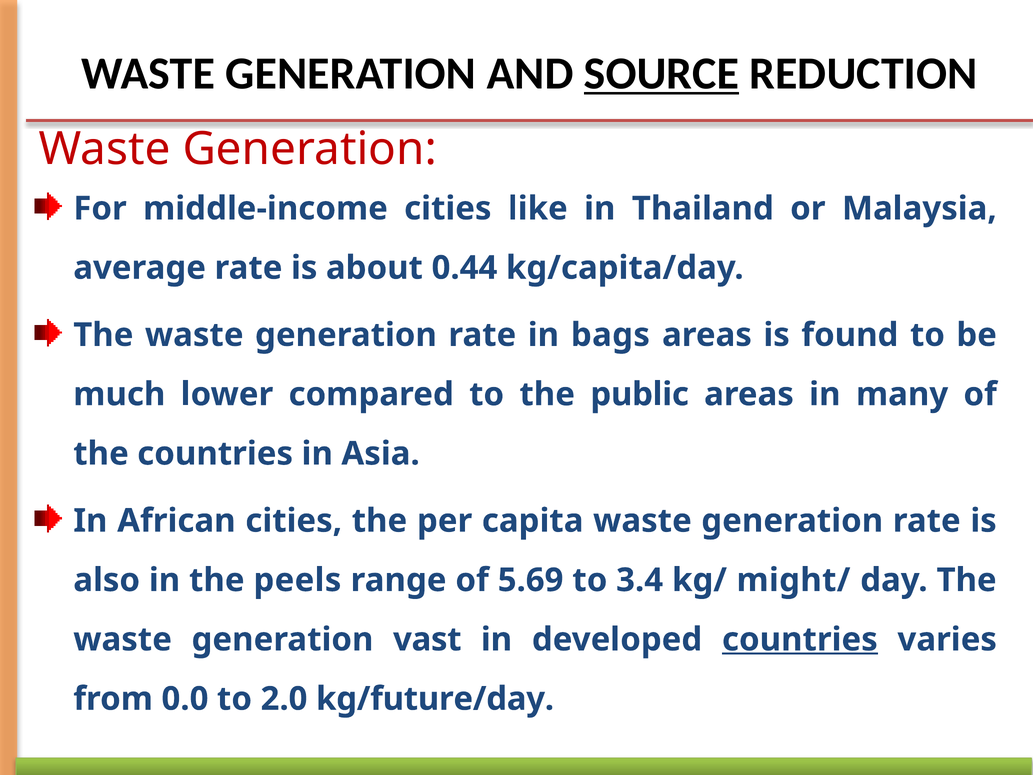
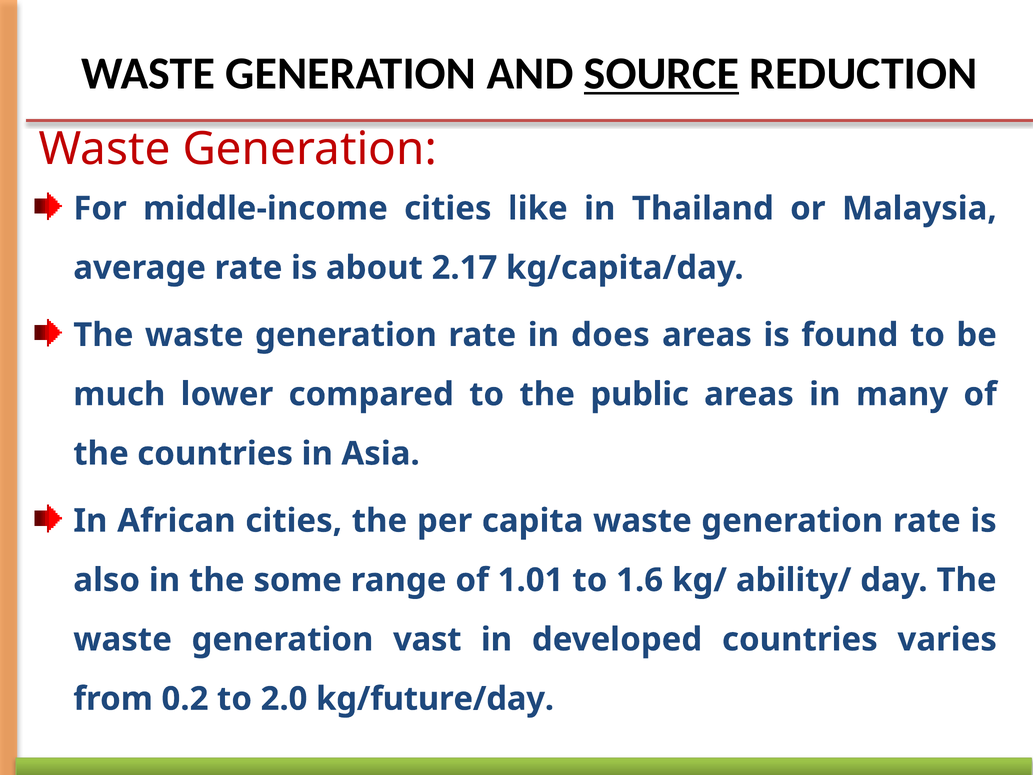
0.44: 0.44 -> 2.17 (464, 268)
bags: bags -> does (610, 335)
peels: peels -> some (298, 580)
5.69: 5.69 -> 1.01 (531, 580)
3.4: 3.4 -> 1.6 (640, 580)
might/: might/ -> ability/ (794, 580)
countries underline: present -> none (800, 639)
0.0: 0.0 -> 0.2 (185, 699)
